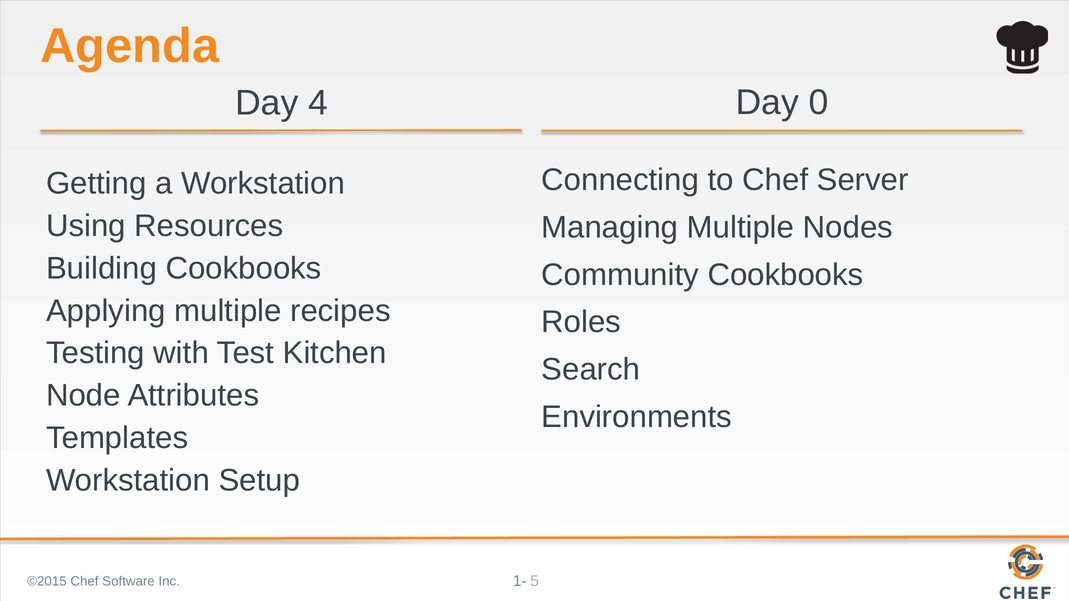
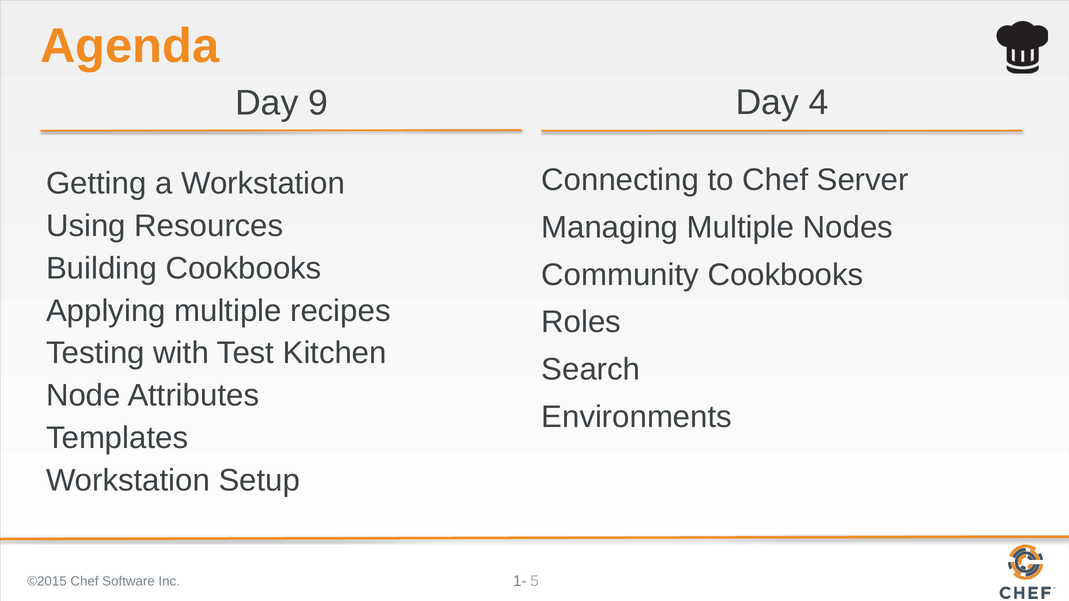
4: 4 -> 9 (318, 103)
0: 0 -> 4 (819, 103)
